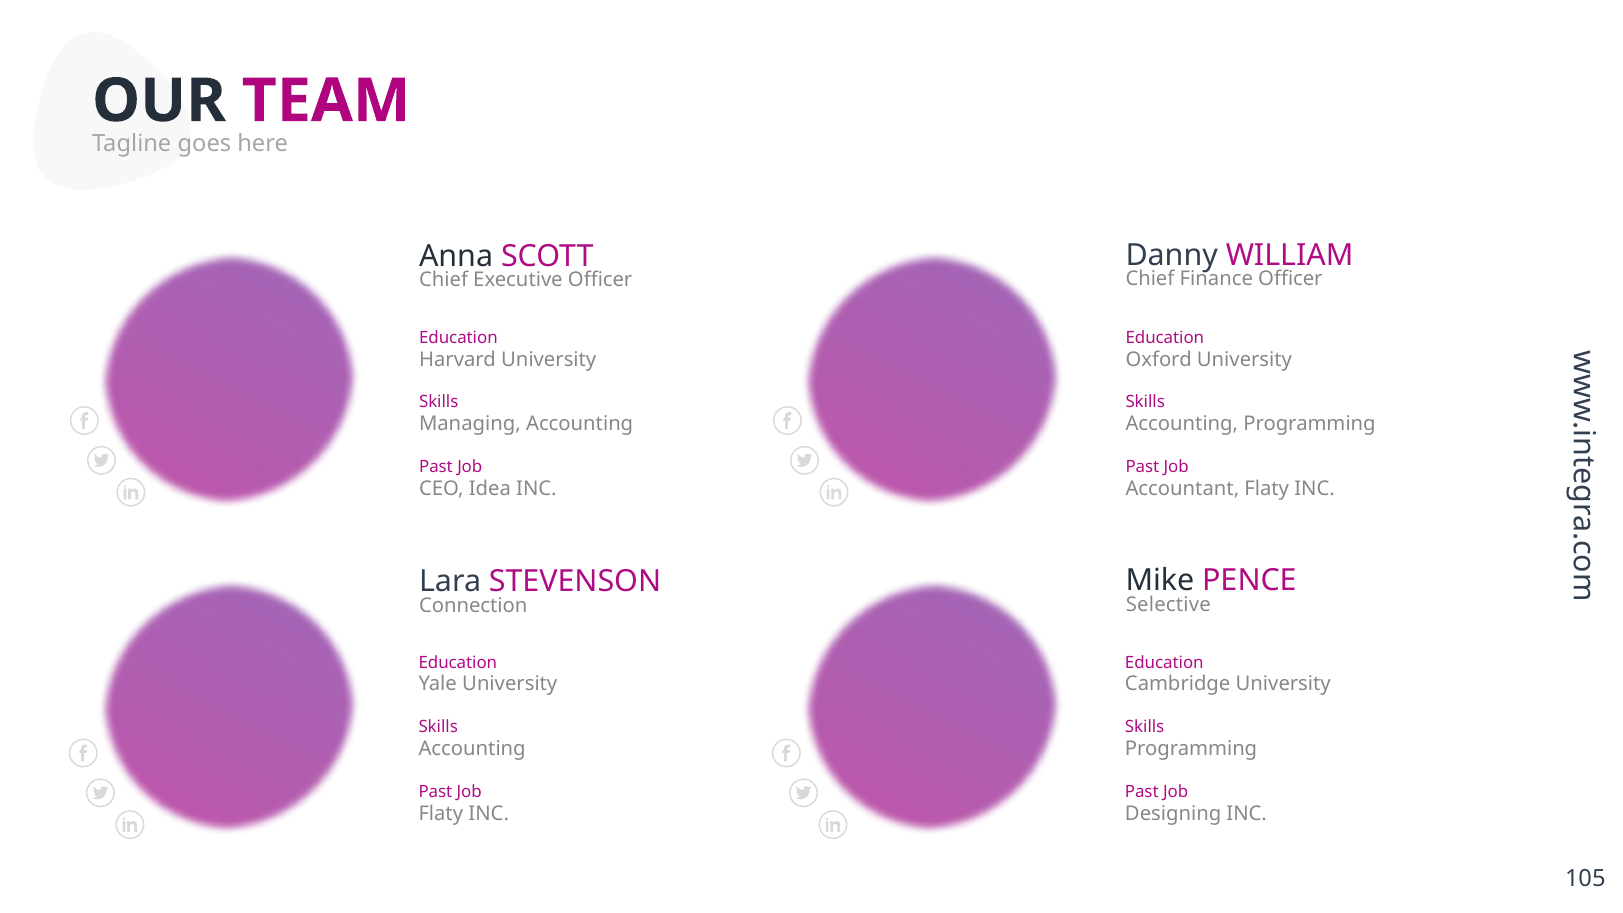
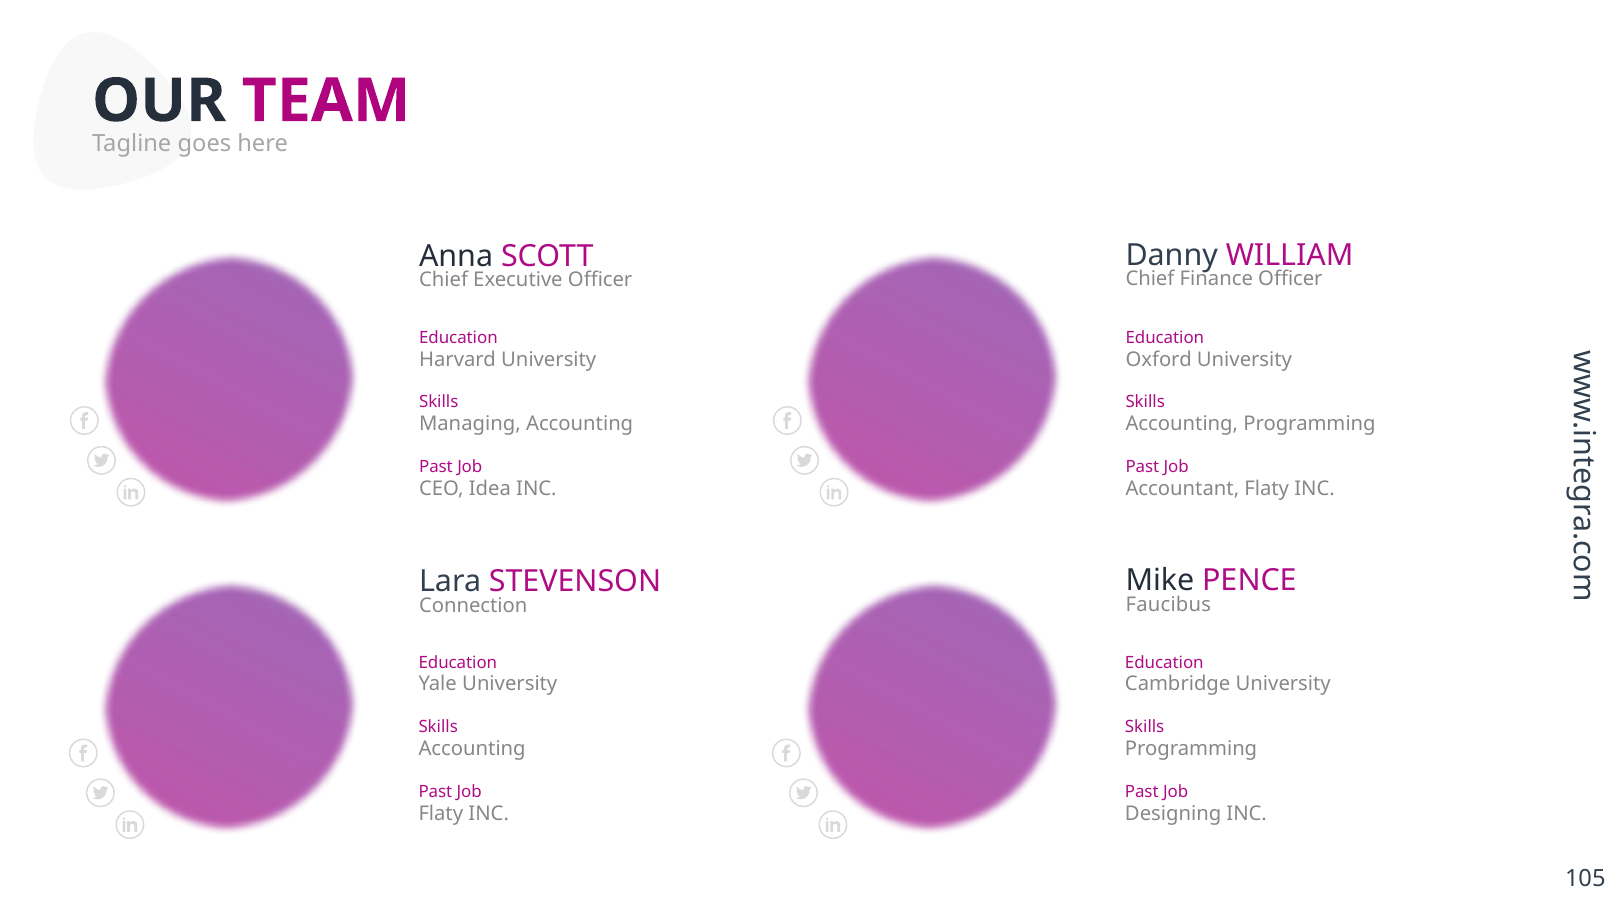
Selective: Selective -> Faucibus (1168, 604)
